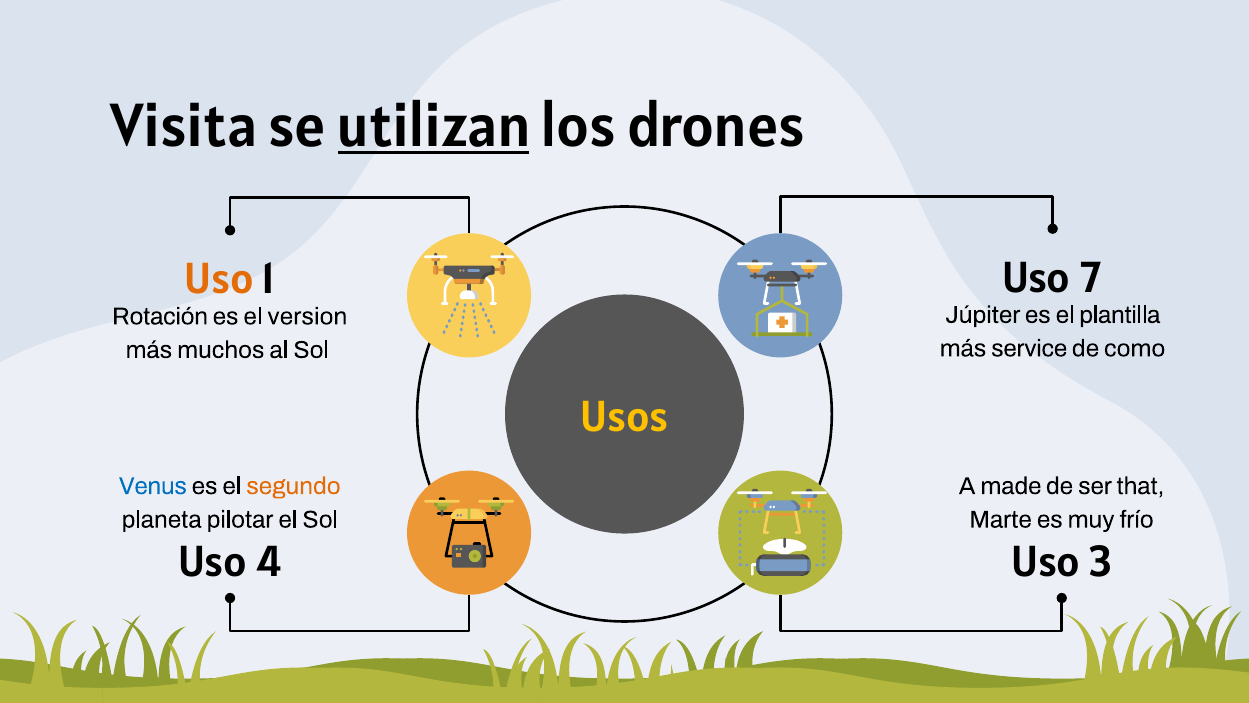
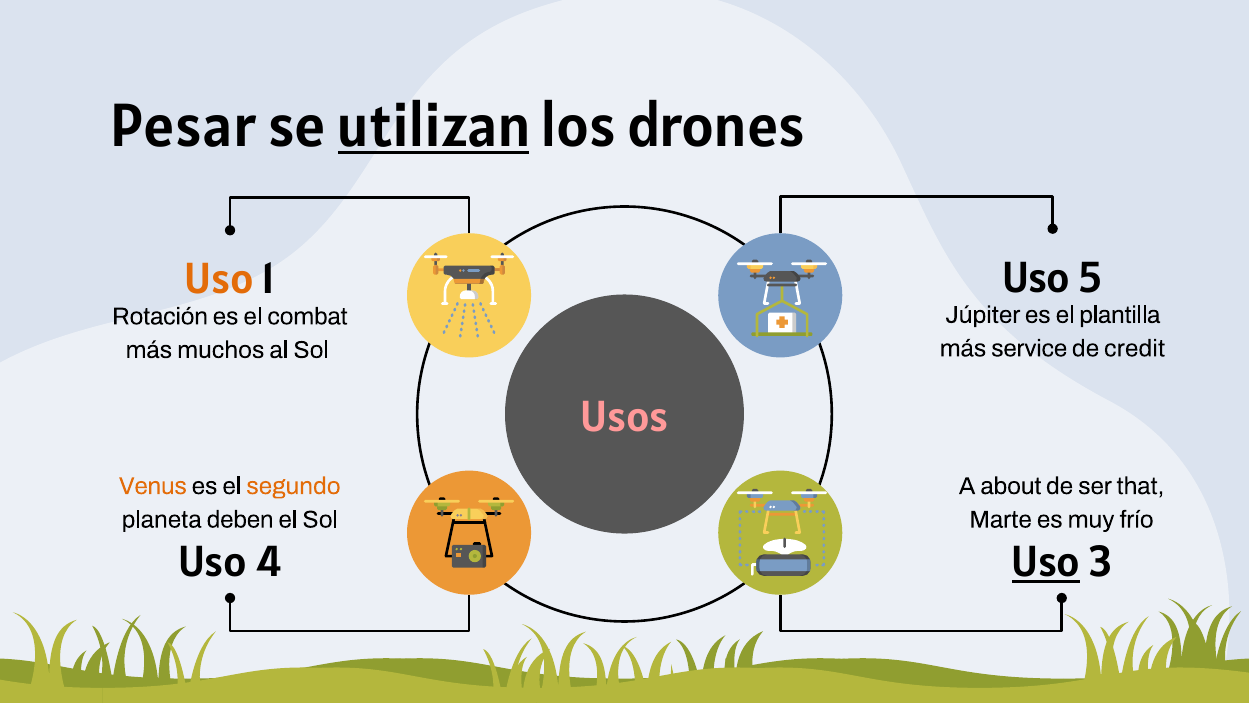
Visita: Visita -> Pesar (184, 126)
7: 7 -> 5 (1091, 278)
version: version -> combat (308, 316)
como: como -> credit (1135, 348)
Usos colour: yellow -> pink (625, 417)
Venus colour: blue -> orange (153, 486)
made: made -> about (1011, 486)
pilotar: pilotar -> deben (240, 519)
Uso underline: none -> present (1046, 562)
